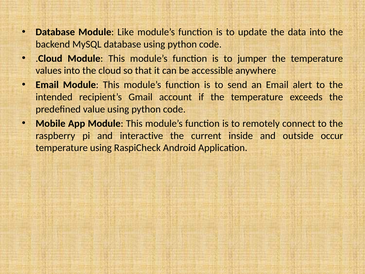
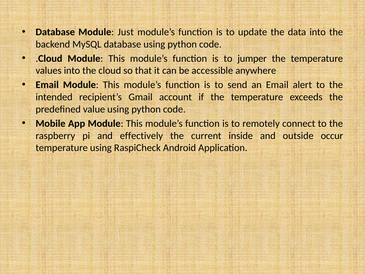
Like: Like -> Just (126, 32)
interactive: interactive -> effectively (141, 136)
